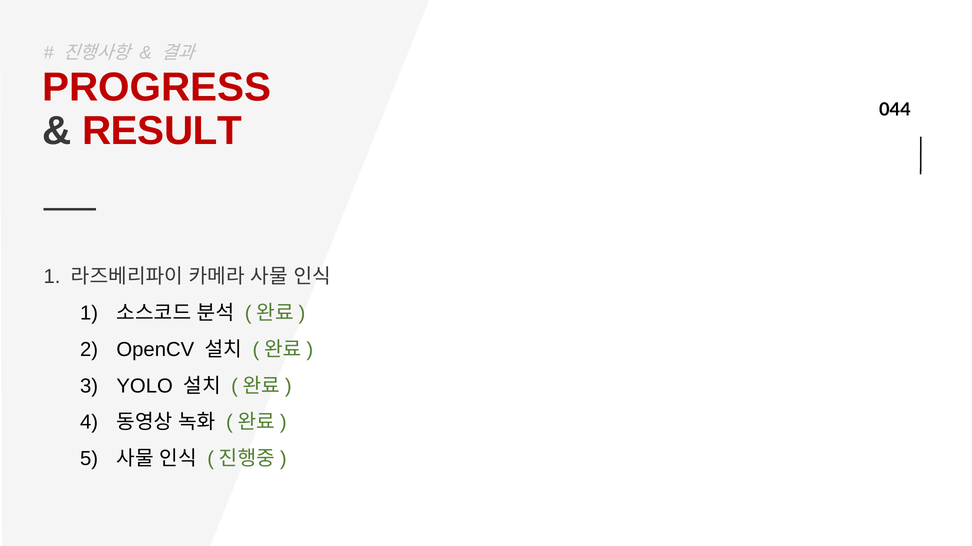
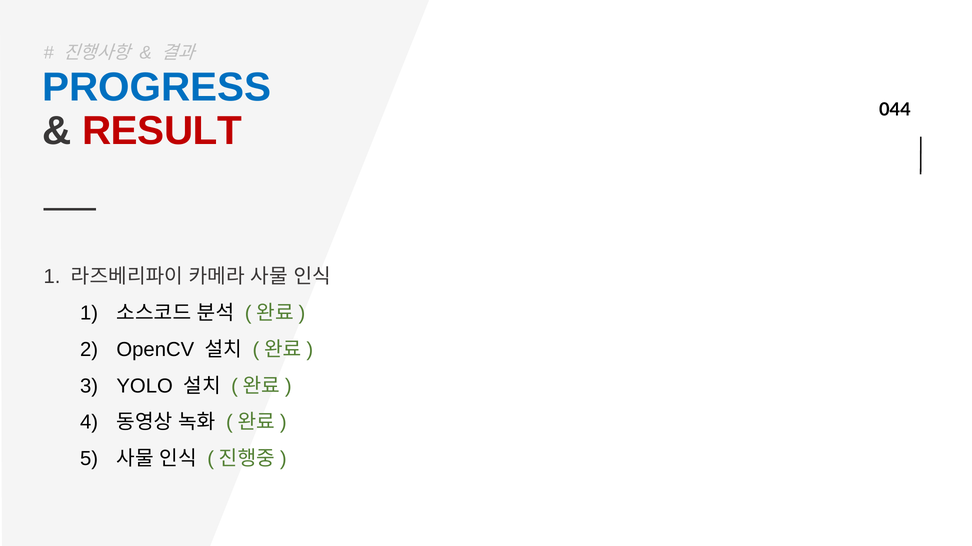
PROGRESS colour: red -> blue (157, 87)
